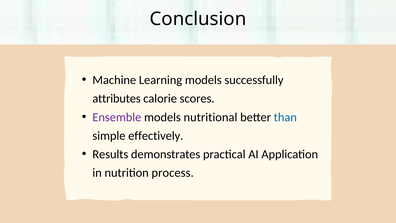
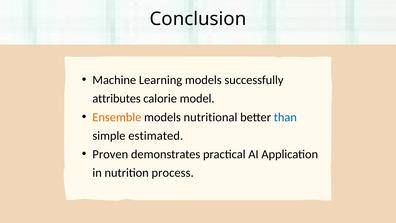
scores: scores -> model (197, 98)
Ensemble colour: purple -> orange (117, 117)
effectively: effectively -> estimated (156, 136)
Results: Results -> Proven (110, 154)
